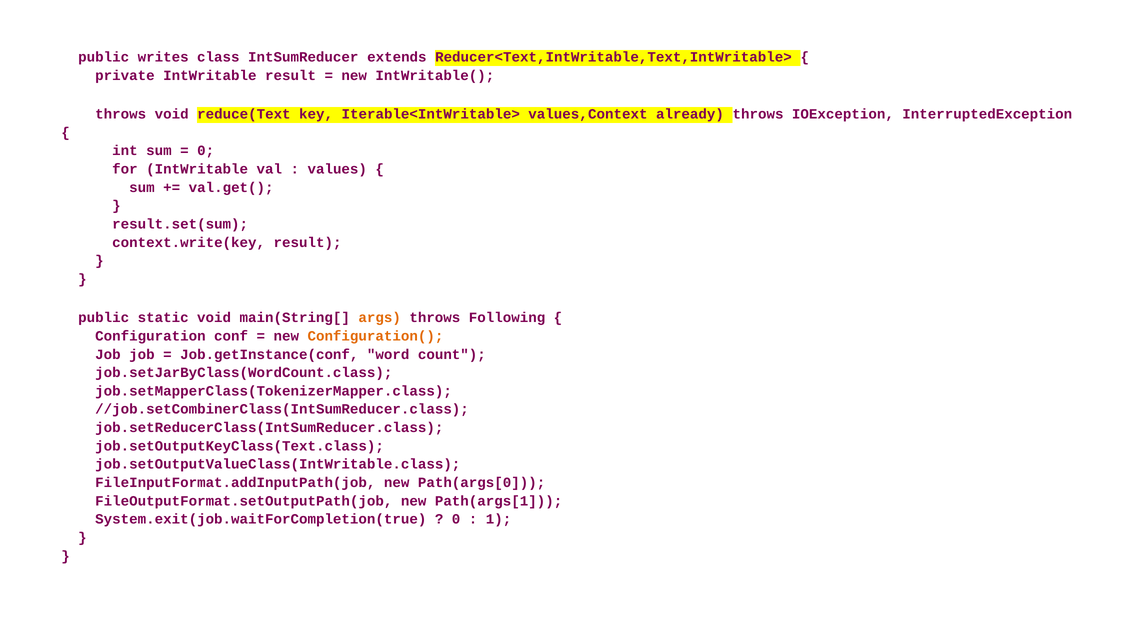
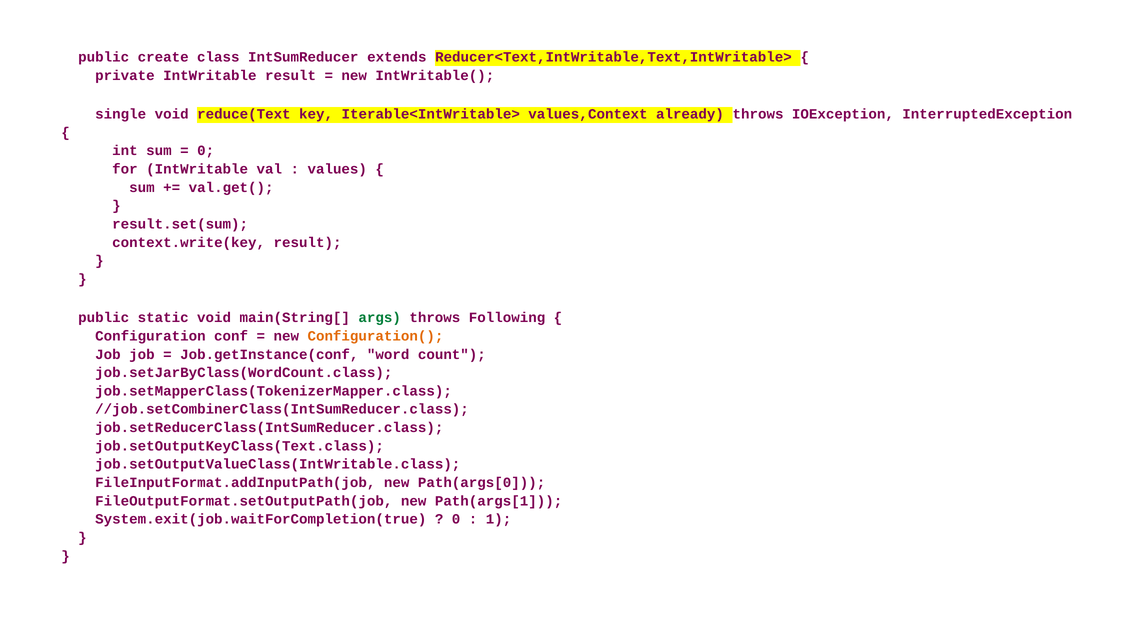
writes: writes -> create (163, 57)
throws: throws -> single (121, 114)
args colour: orange -> green (380, 318)
